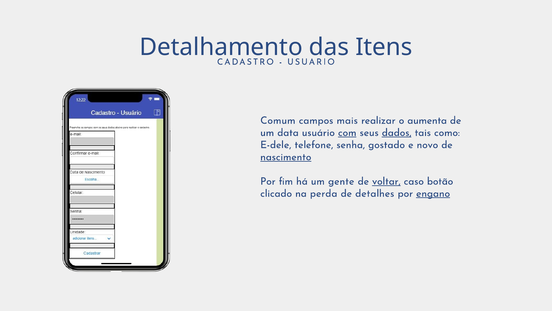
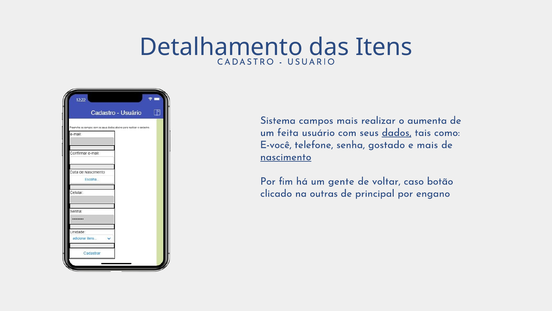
Comum: Comum -> Sistema (278, 120)
data: data -> feita (288, 132)
com underline: present -> none (347, 132)
E-dele: E-dele -> E-você (276, 145)
e novo: novo -> mais (427, 145)
voltar underline: present -> none (386, 181)
perda: perda -> outras (324, 193)
detalhes: detalhes -> principal (375, 193)
engano underline: present -> none (433, 193)
